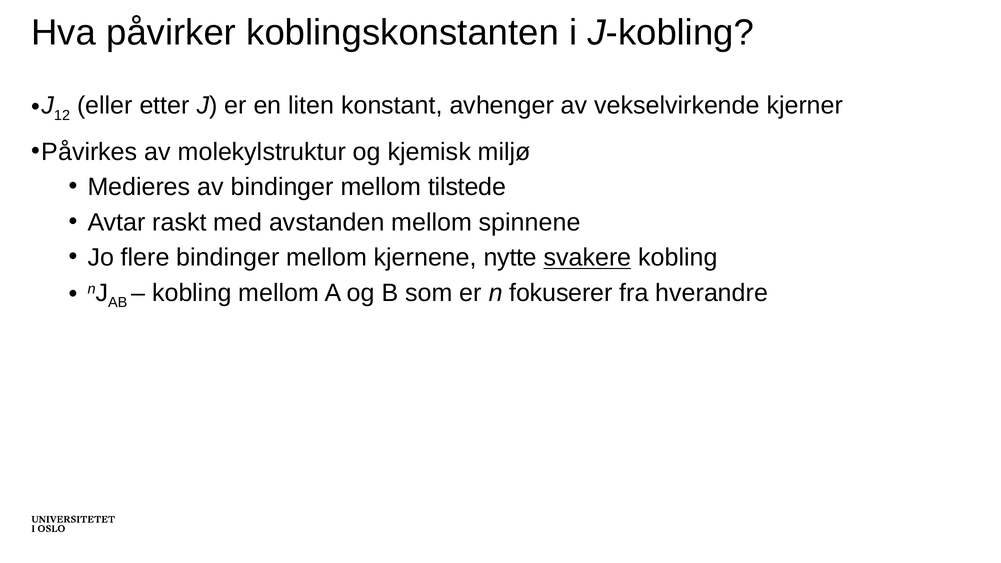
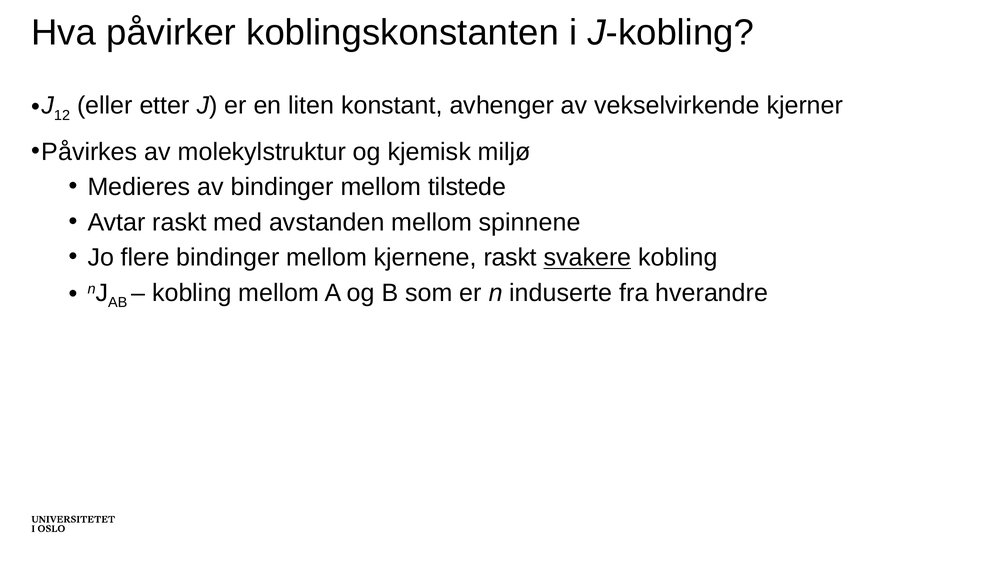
kjernene nytte: nytte -> raskt (510, 258)
fokuserer: fokuserer -> induserte (561, 293)
